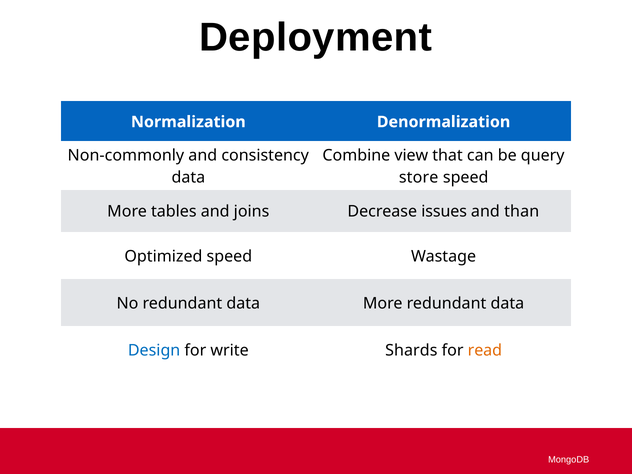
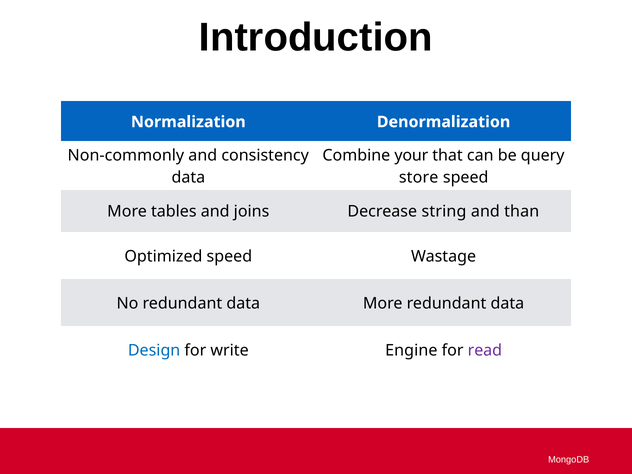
Deployment: Deployment -> Introduction (316, 38)
view: view -> your (411, 155)
issues: issues -> string (444, 212)
Shards: Shards -> Engine (411, 350)
read colour: orange -> purple (485, 350)
